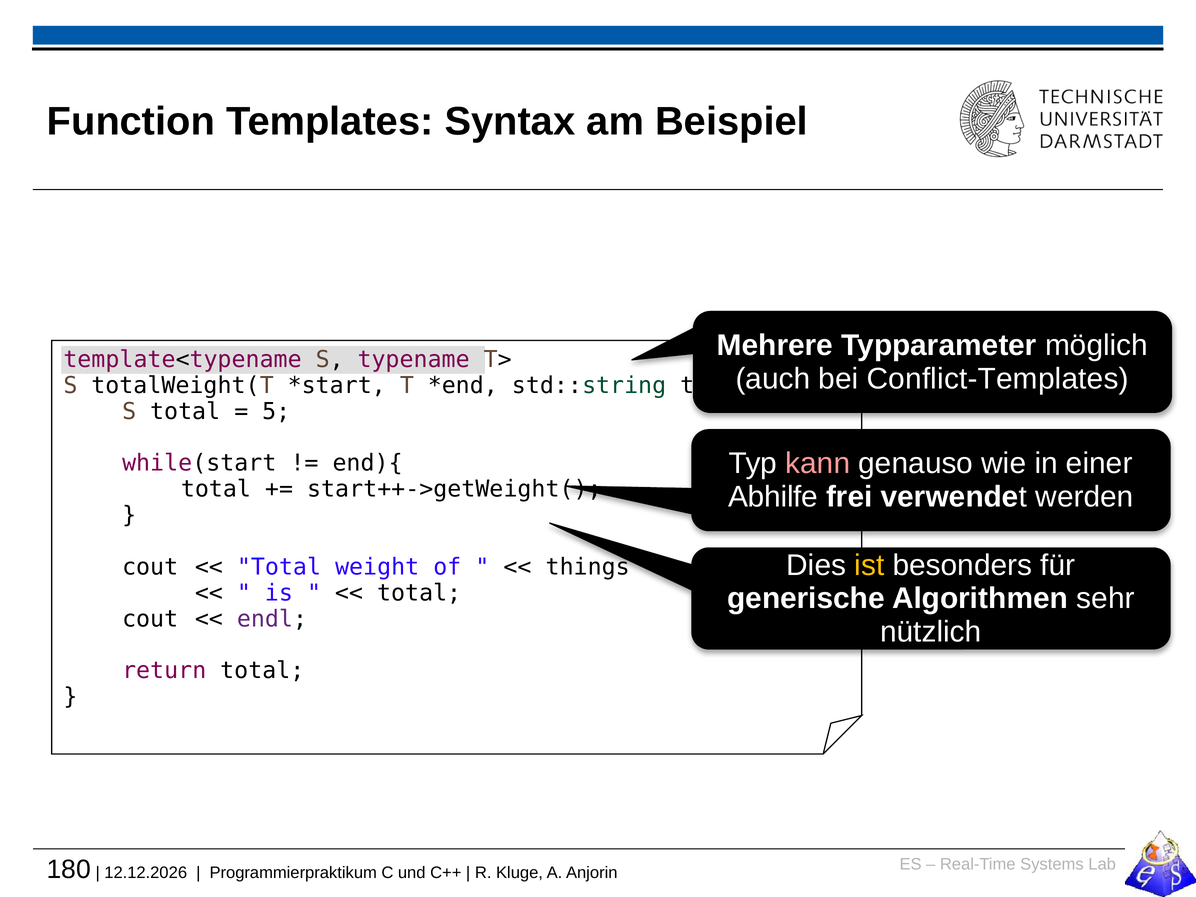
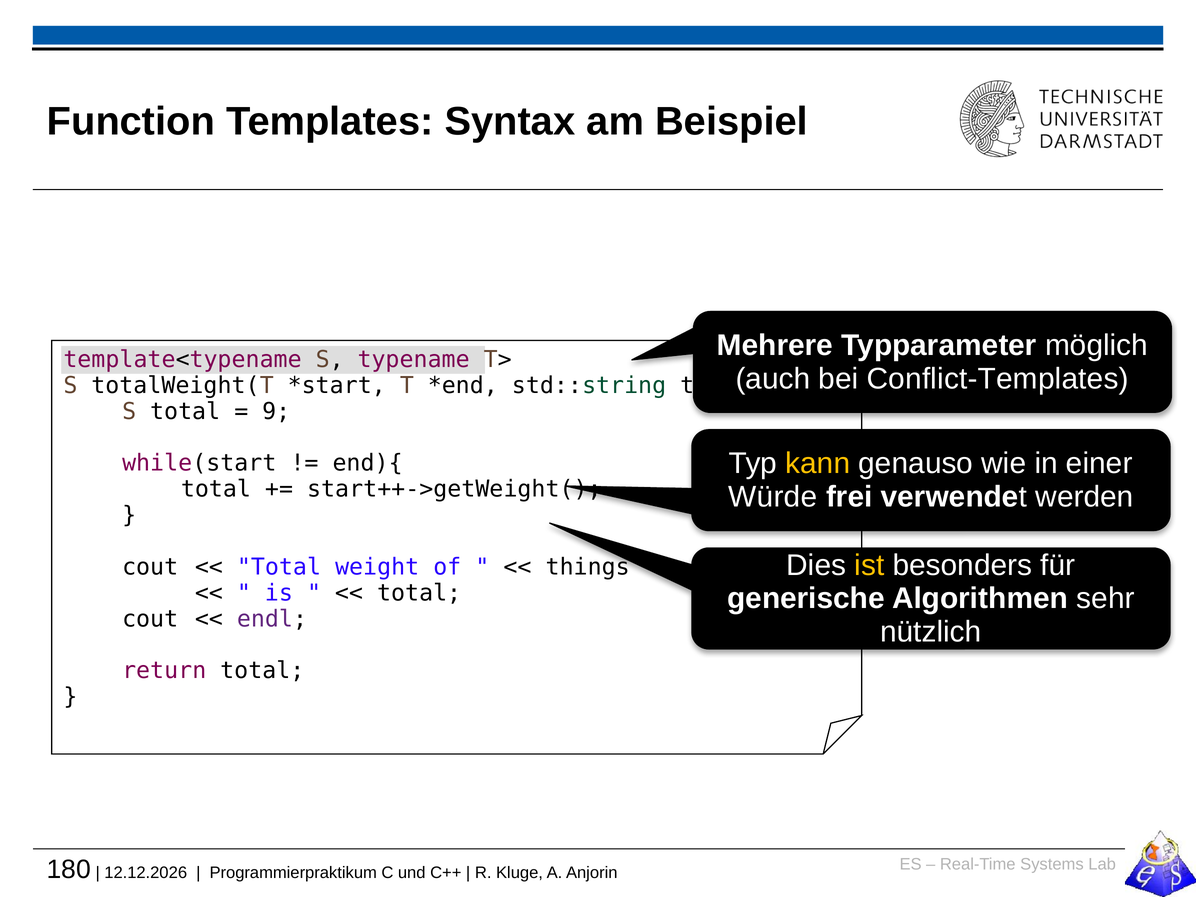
5: 5 -> 9 (276, 411)
kann colour: pink -> yellow (818, 464)
Abhilfe: Abhilfe -> Würde (773, 497)
